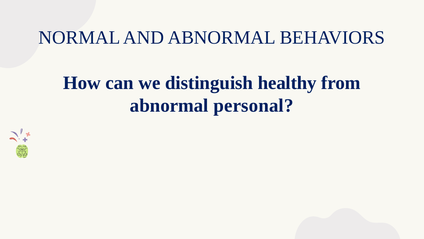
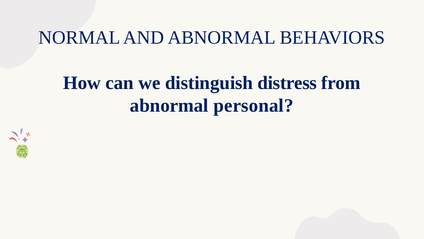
healthy: healthy -> distress (287, 83)
